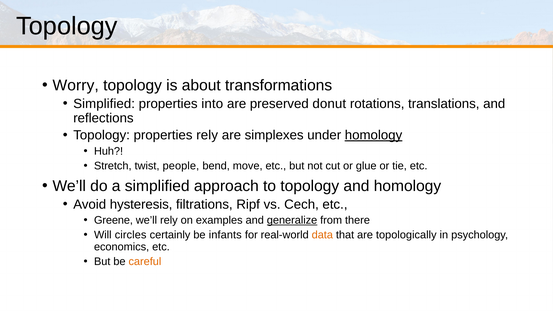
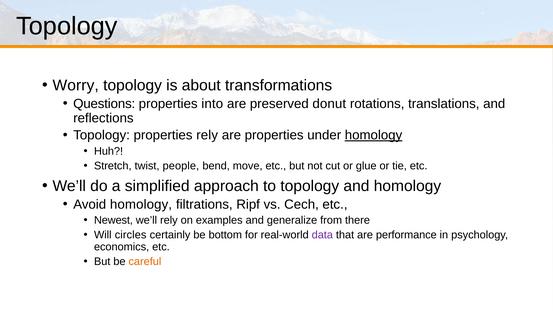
Simplified: Simplified -> Questions (104, 104)
are simplexes: simplexes -> properties (274, 135)
Avoid hysteresis: hysteresis -> homology (141, 204)
Greene: Greene -> Newest (113, 220)
generalize underline: present -> none (292, 220)
infants: infants -> bottom (225, 235)
data colour: orange -> purple (322, 235)
topologically: topologically -> performance (406, 235)
